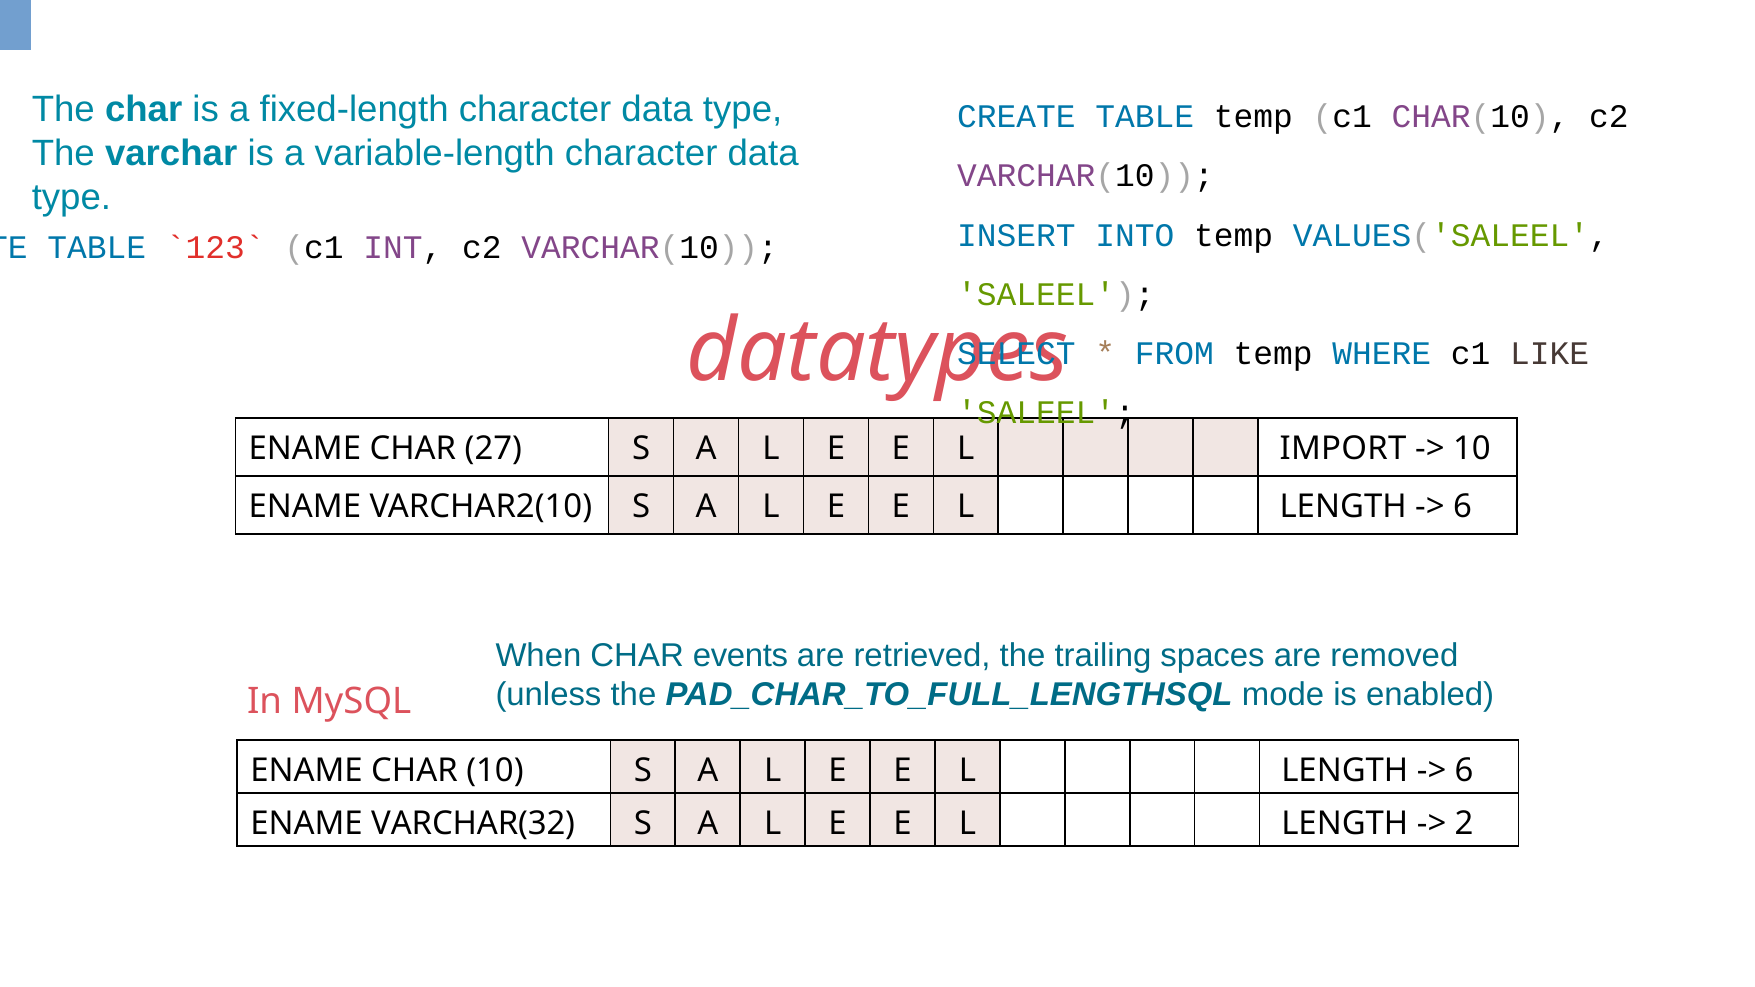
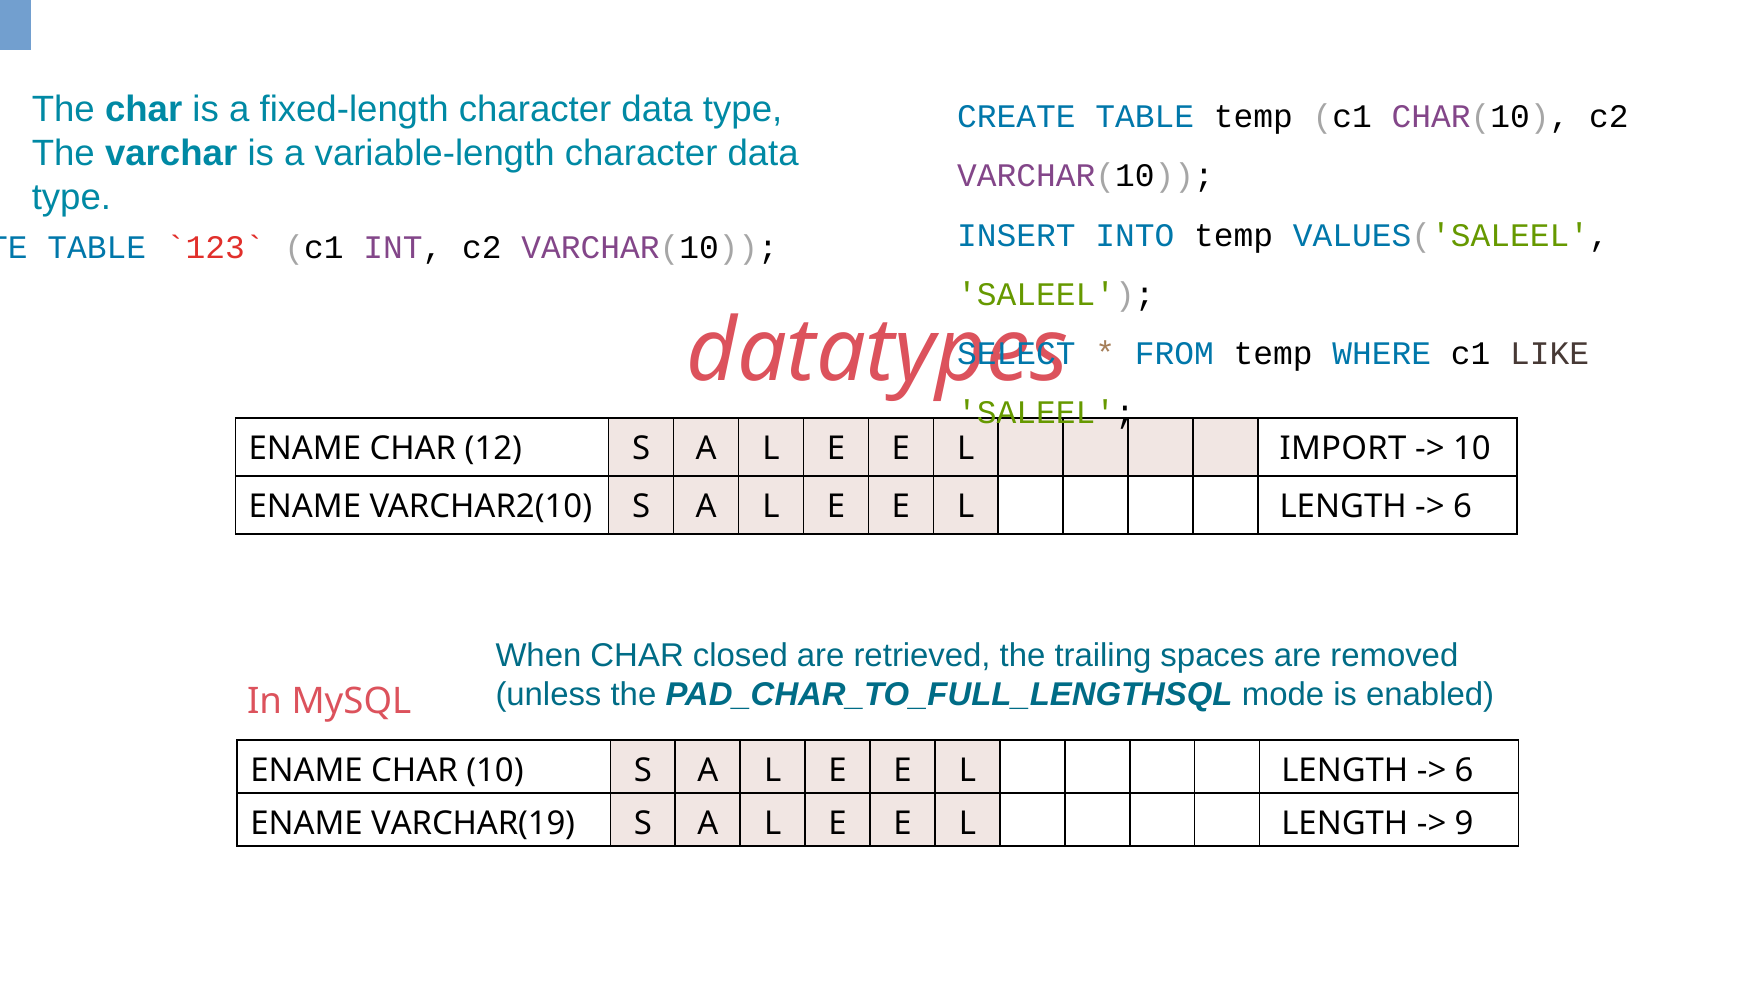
27: 27 -> 12 (493, 449)
events: events -> closed (740, 655)
VARCHAR(32: VARCHAR(32 -> VARCHAR(19 (473, 824)
2: 2 -> 9 (1464, 824)
